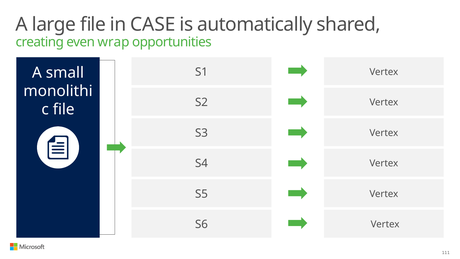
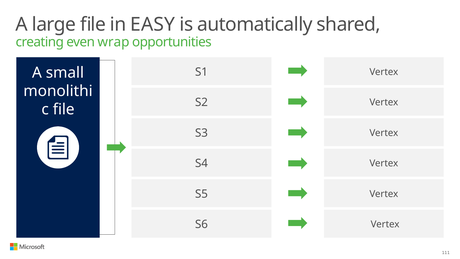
CASE: CASE -> EASY (153, 24)
